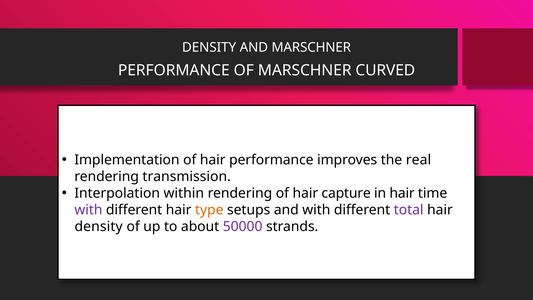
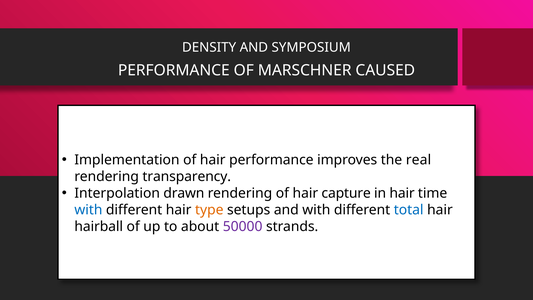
AND MARSCHNER: MARSCHNER -> SYMPOSIUM (311, 47)
CURVED: CURVED -> CAUSED (385, 70)
transmission: transmission -> transparency (187, 176)
within: within -> drawn (184, 193)
with colour: purple -> blue (88, 210)
total colour: purple -> blue (409, 210)
density: density -> hairball (99, 226)
